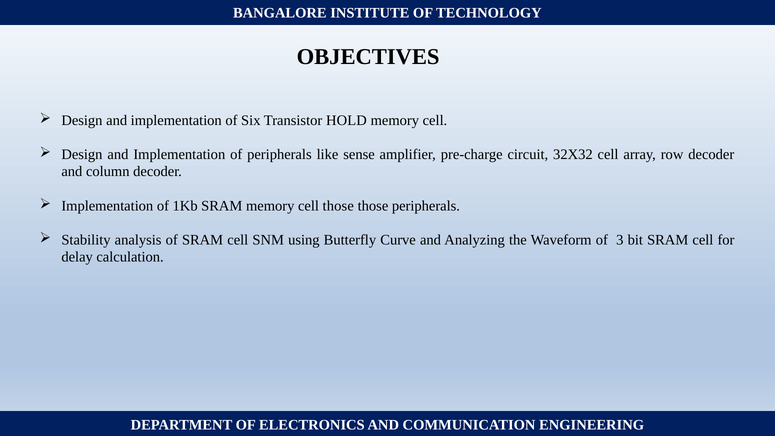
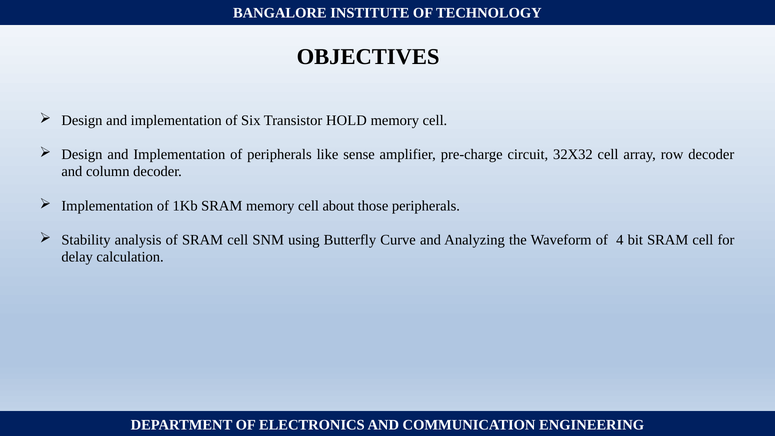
cell those: those -> about (338, 206)
3: 3 -> 4 (620, 240)
